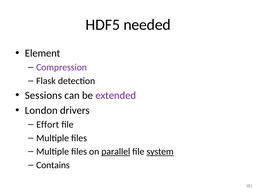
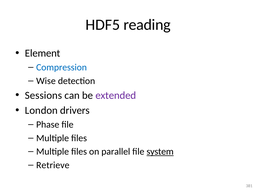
needed: needed -> reading (147, 25)
Compression colour: purple -> blue (62, 67)
Flask: Flask -> Wise (46, 81)
Effort: Effort -> Phase (48, 125)
parallel underline: present -> none (116, 152)
Contains: Contains -> Retrieve (53, 165)
